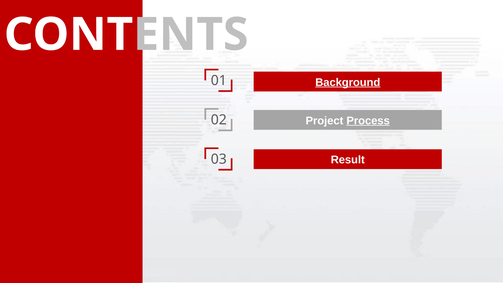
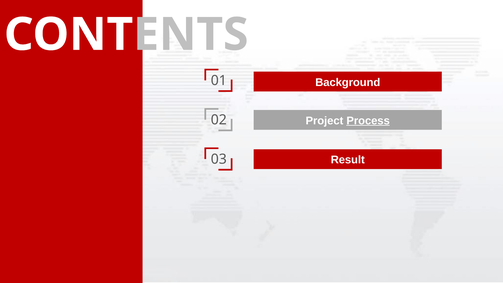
Background underline: present -> none (348, 82)
